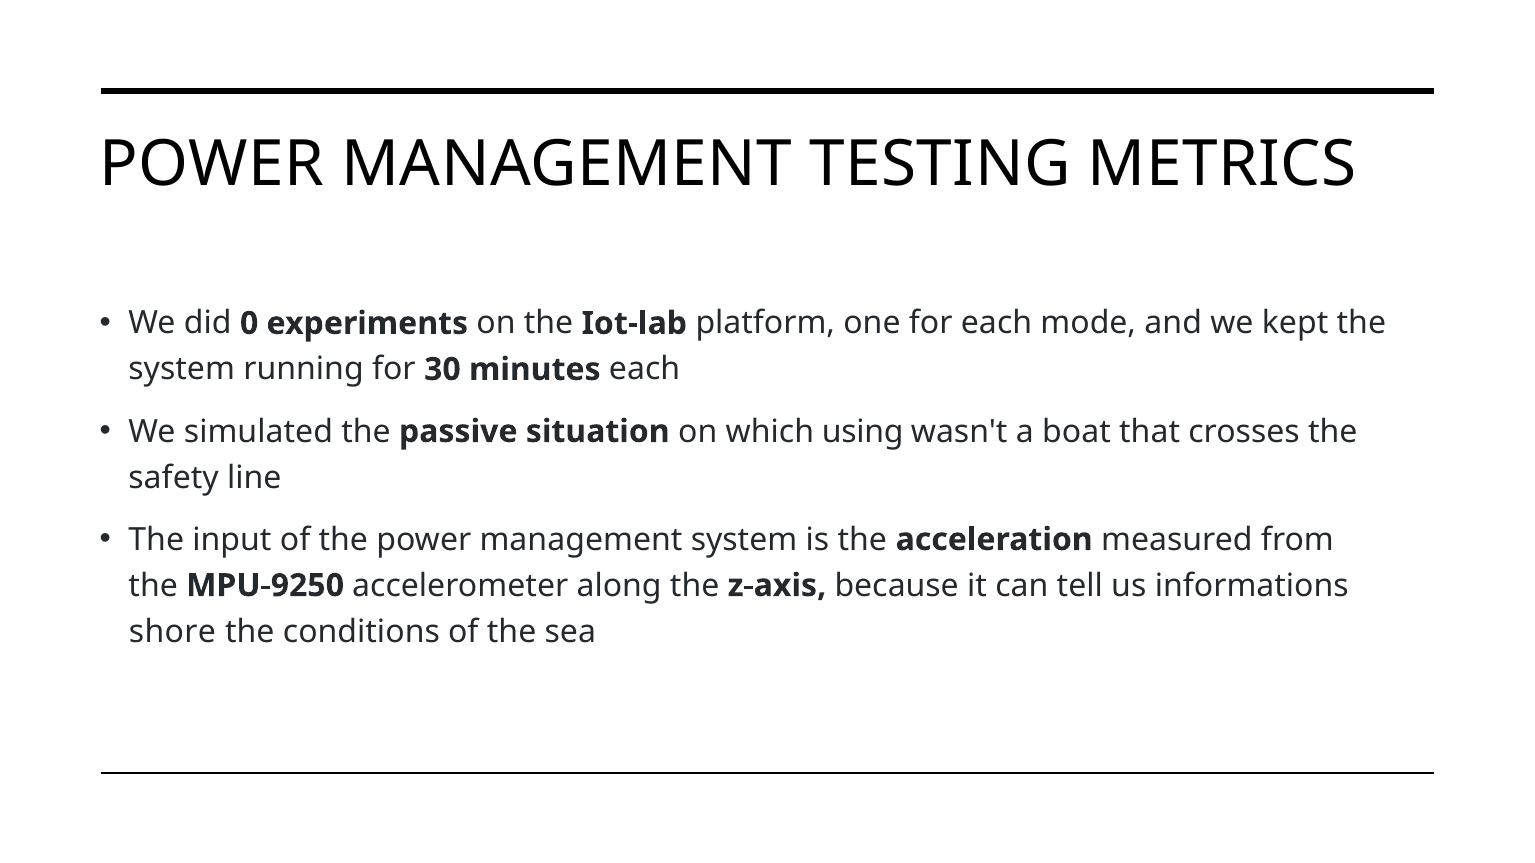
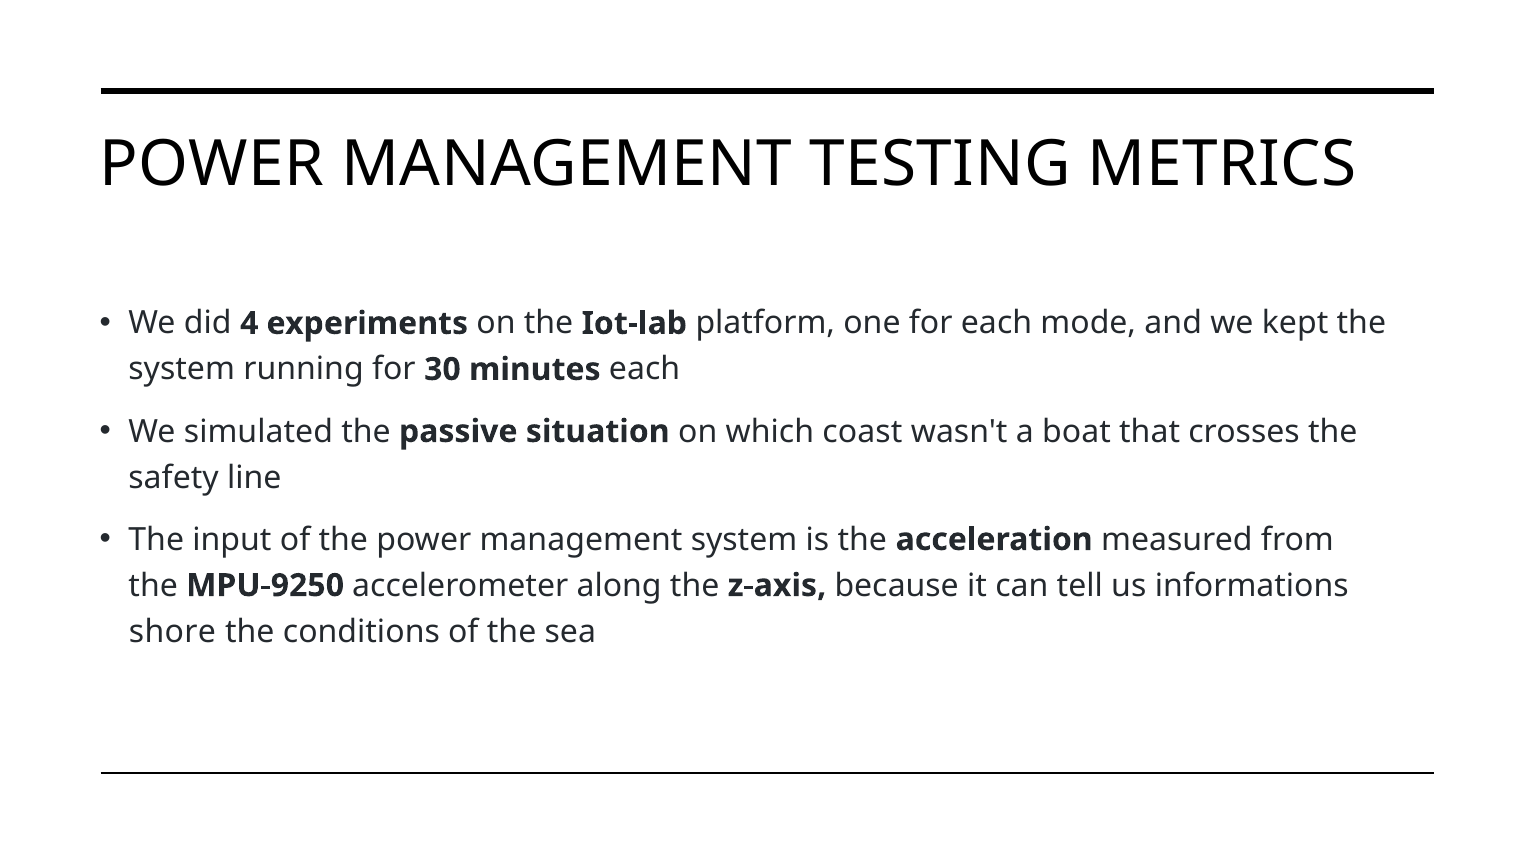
0: 0 -> 4 (249, 324)
using: using -> coast (862, 432)
